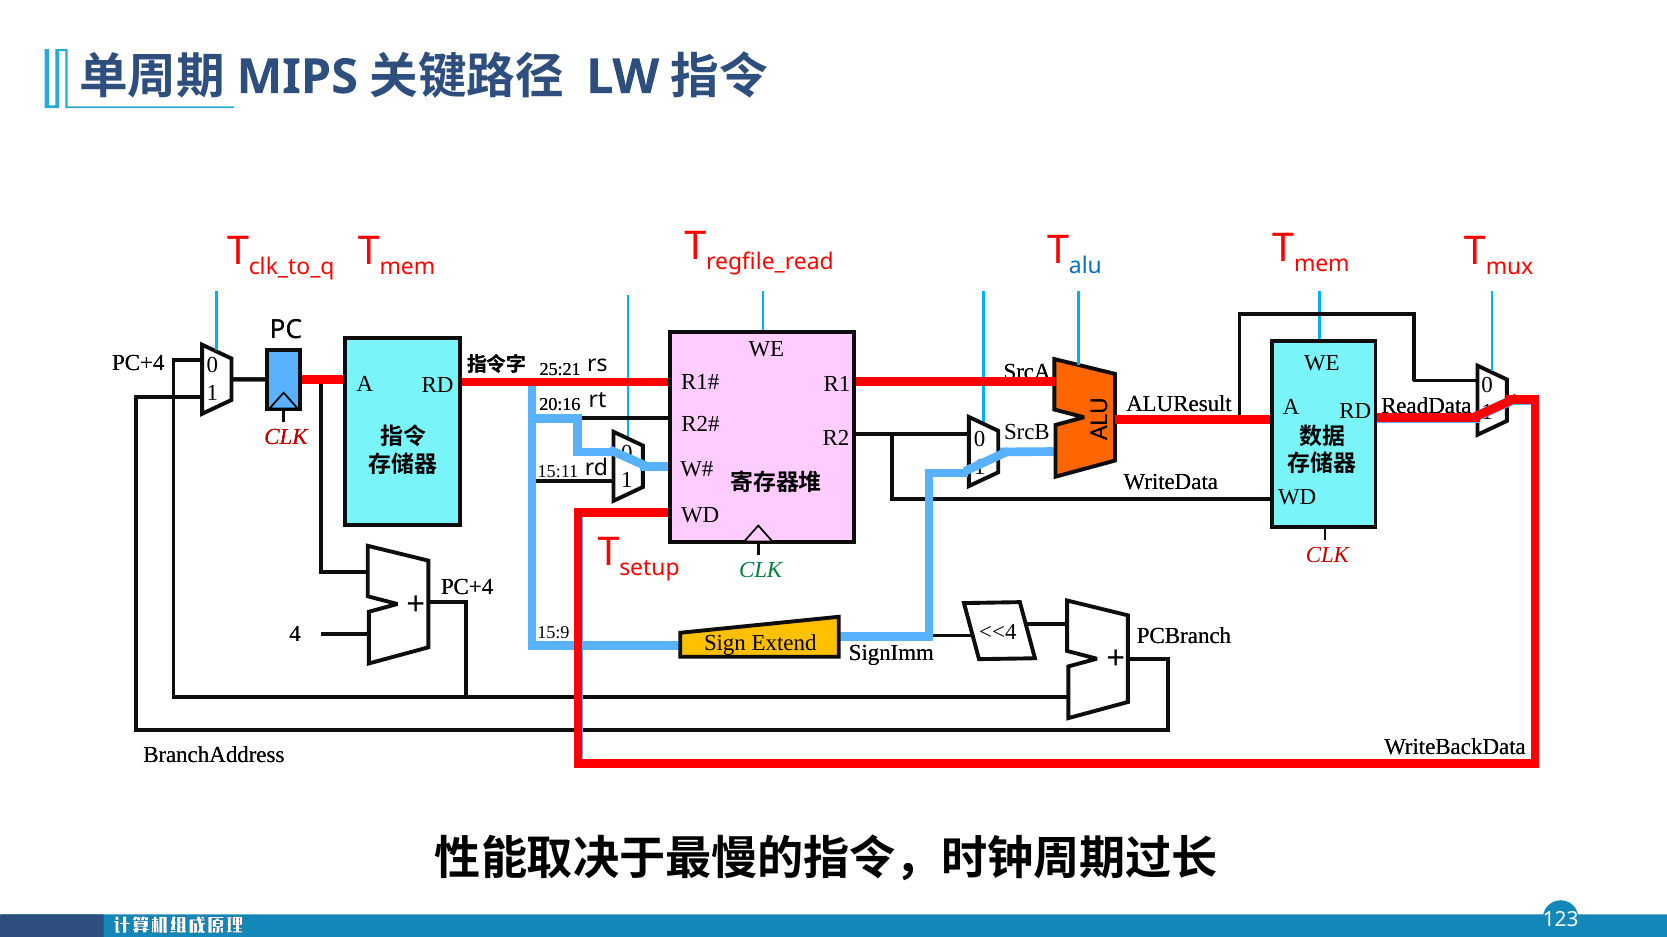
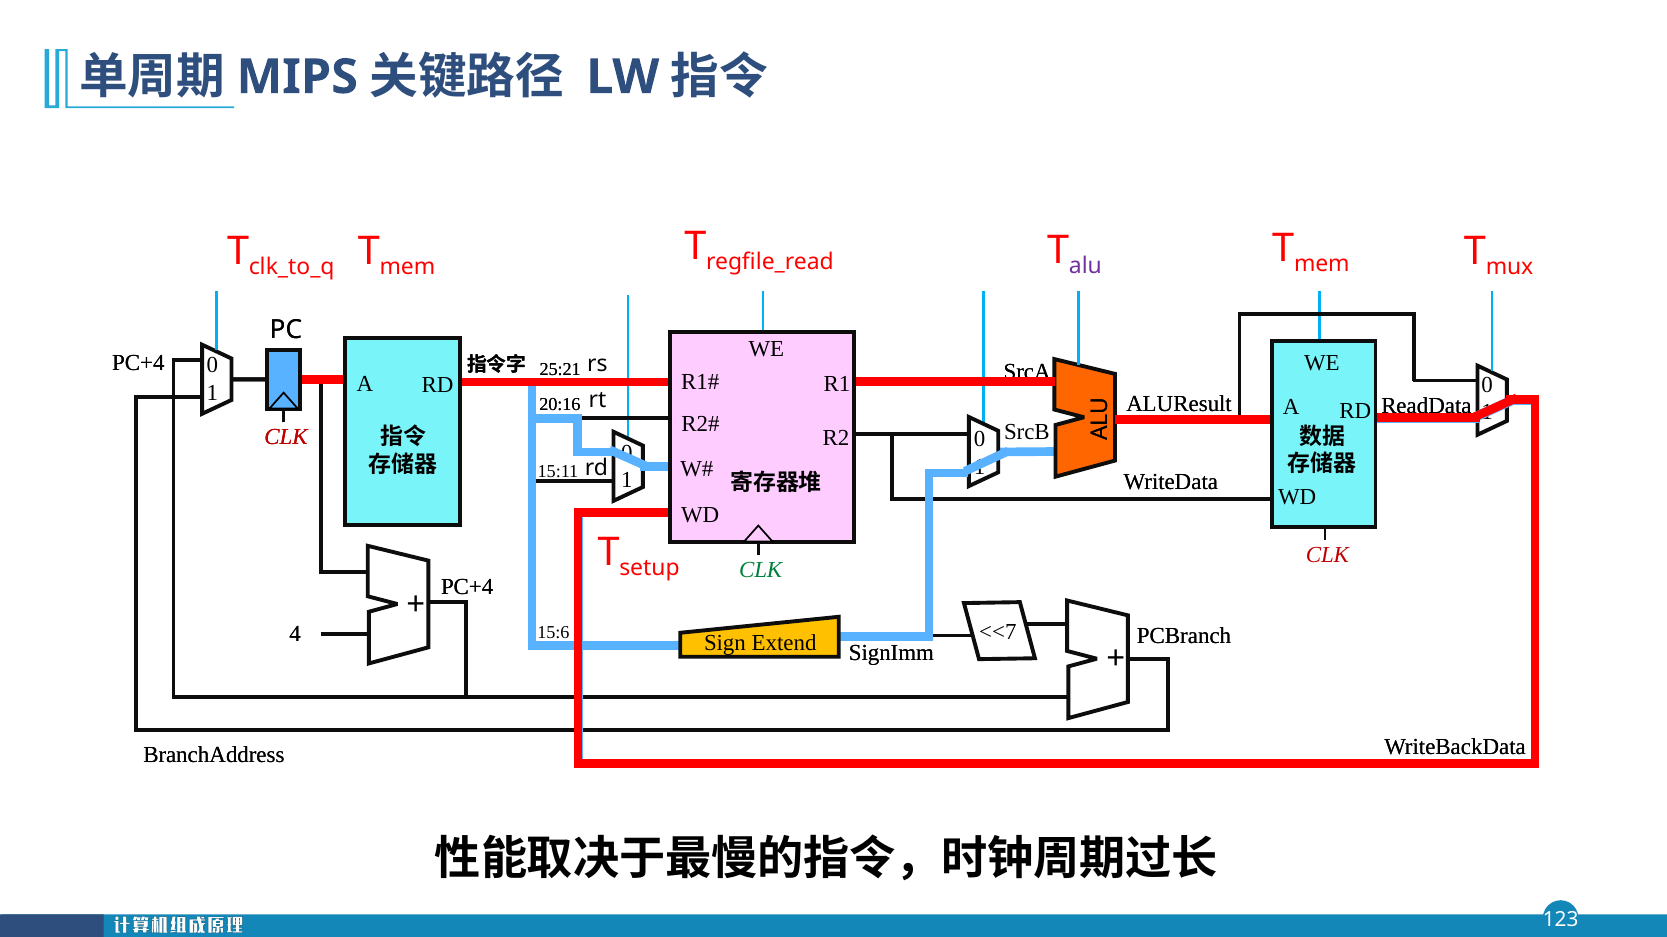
alu colour: blue -> purple (1085, 266)
<<4: <<4 -> <<7 (998, 632)
15:9: 15:9 -> 15:6 (553, 633)
